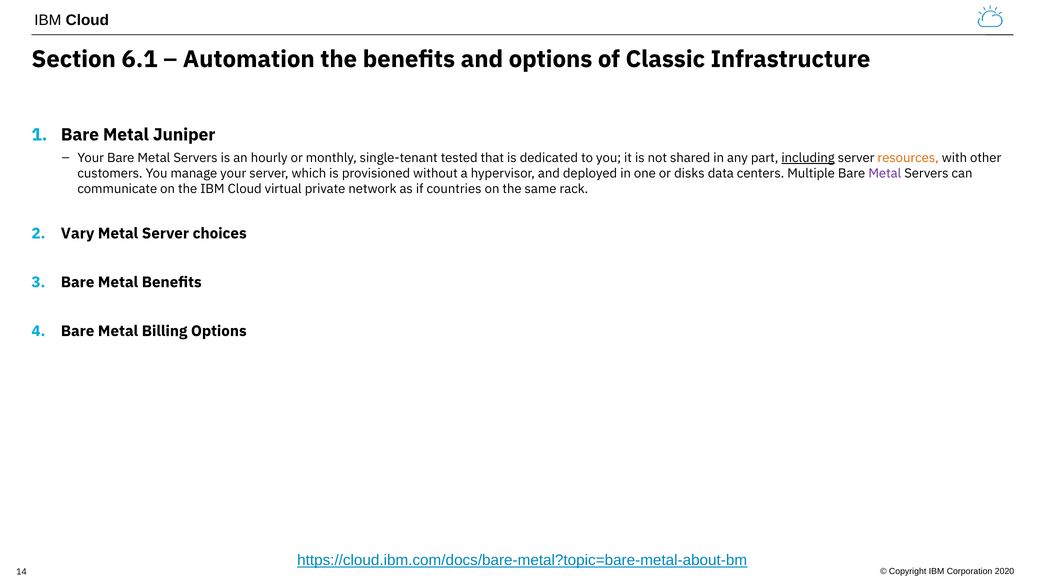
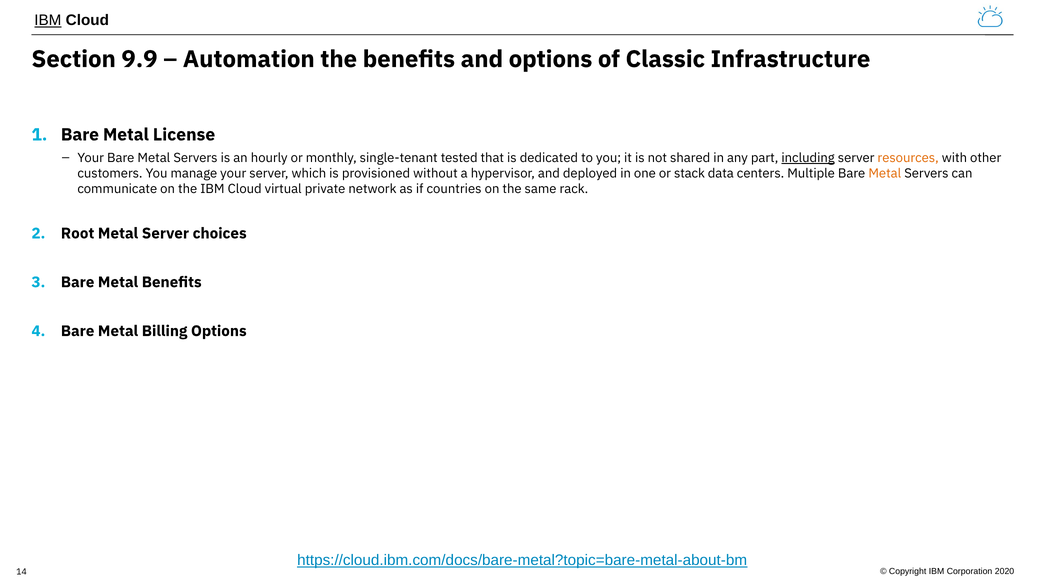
IBM underline: none -> present (48, 20)
6.1: 6.1 -> 9.9 (140, 59)
Juniper: Juniper -> License (184, 135)
disks: disks -> stack (689, 173)
Metal colour: purple -> orange (885, 173)
Vary: Vary -> Root (78, 233)
